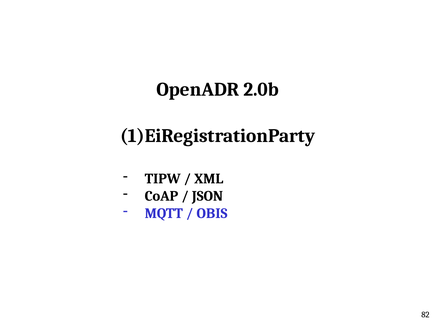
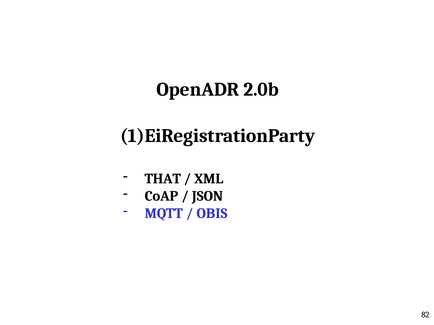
TIPW: TIPW -> THAT (163, 179)
